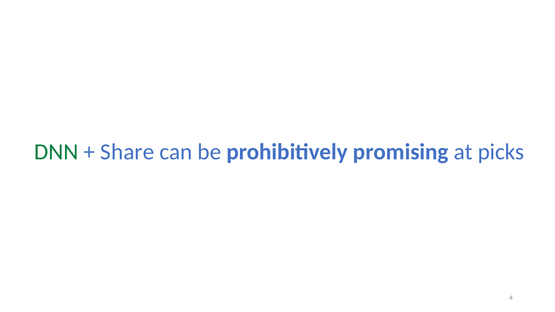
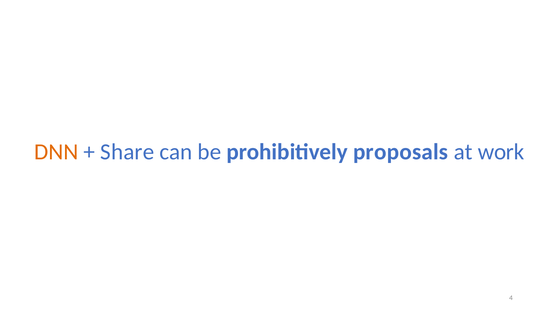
DNN colour: green -> orange (56, 152)
promising: promising -> proposals (401, 152)
picks: picks -> work (501, 152)
